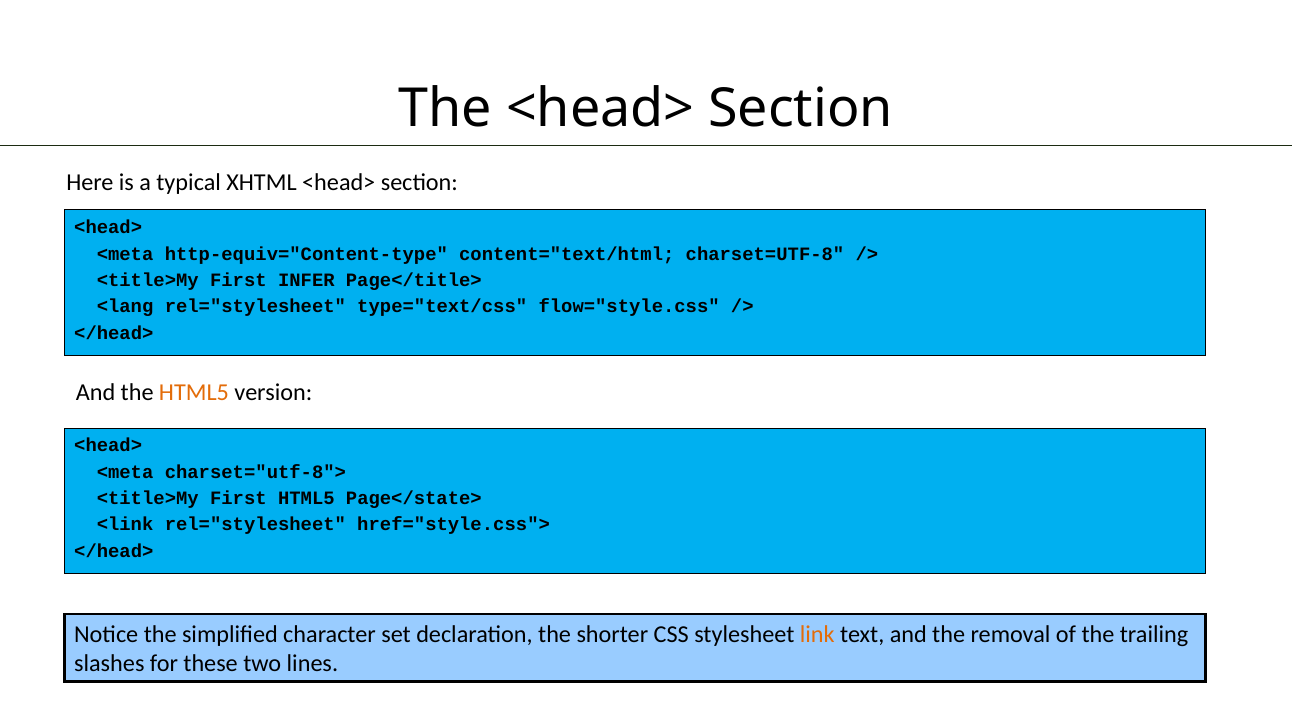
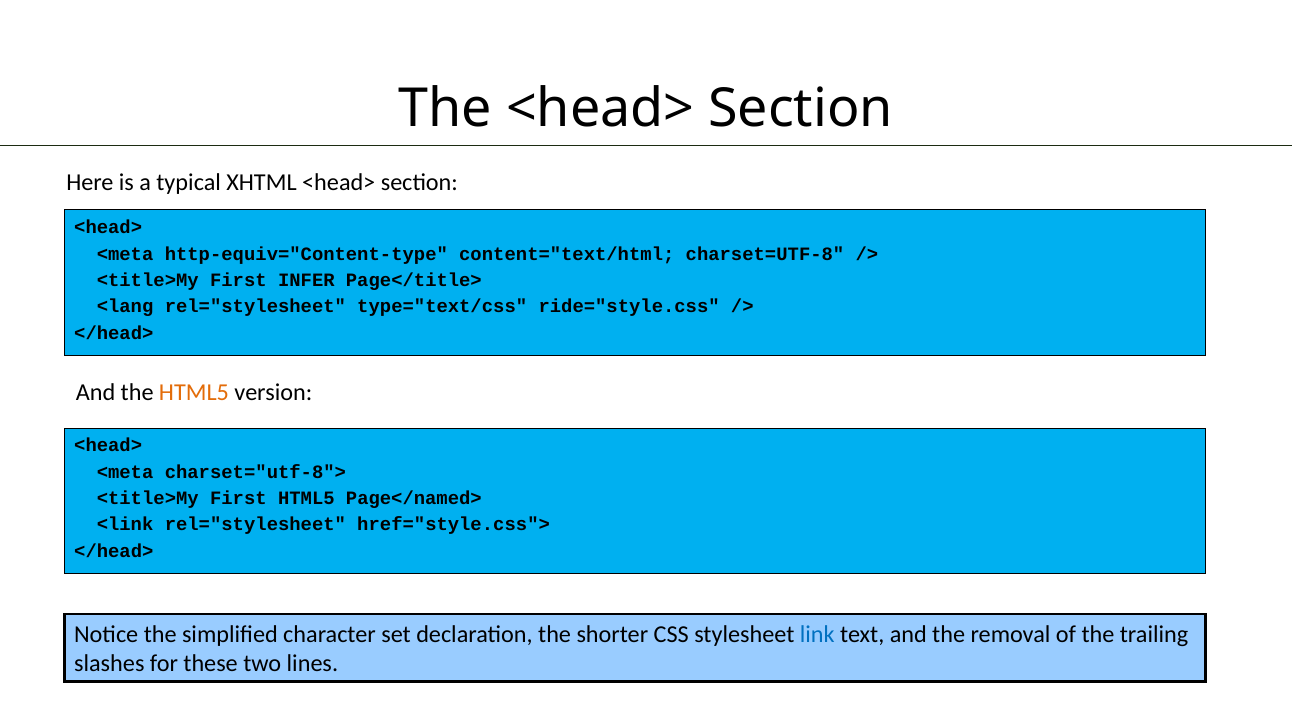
flow="style.css: flow="style.css -> ride="style.css (629, 306)
Page</state>: Page</state> -> Page</named> (414, 498)
link colour: orange -> blue (817, 635)
